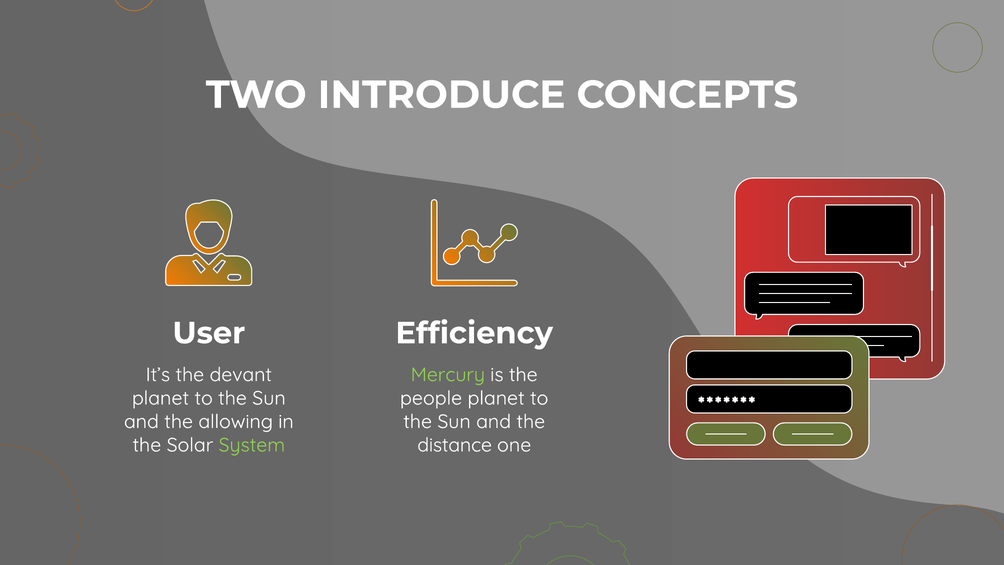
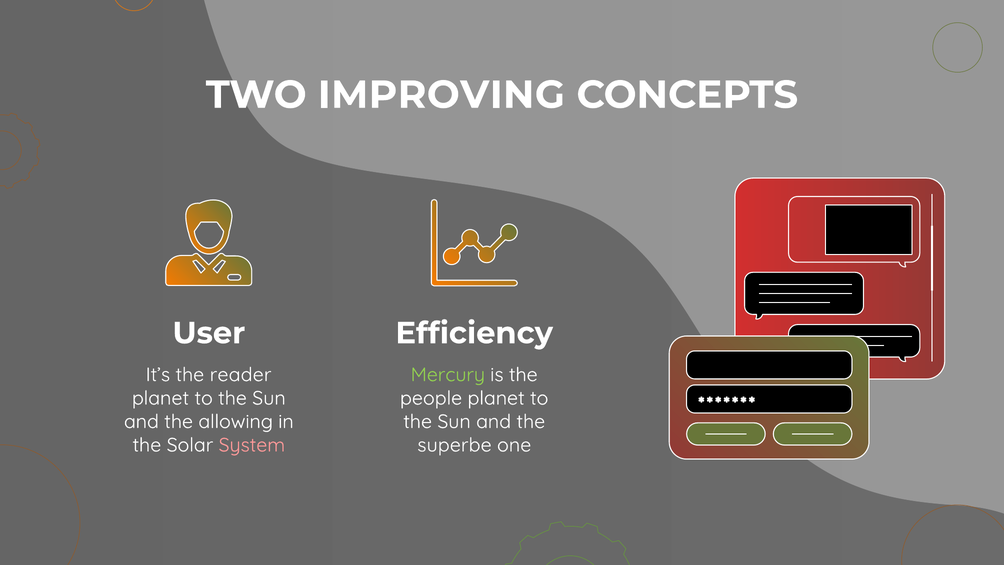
INTRODUCE: INTRODUCE -> IMPROVING (441, 95)
devant: devant -> reader (241, 375)
System colour: light green -> pink (252, 445)
distance: distance -> superbe (454, 445)
